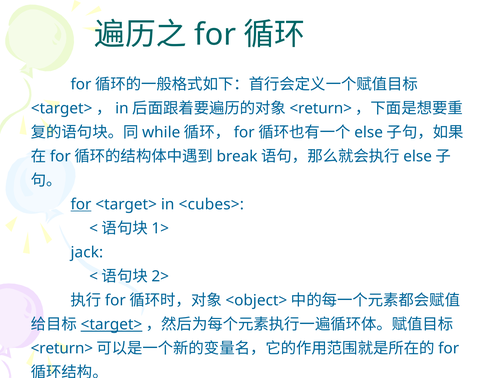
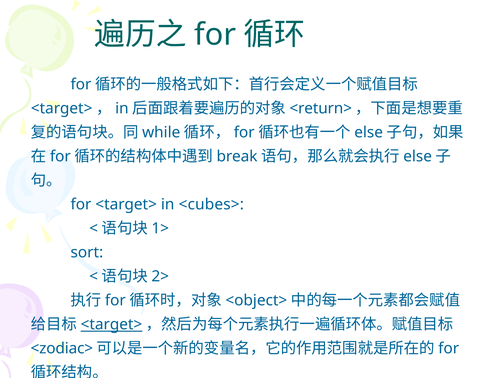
for underline: present -> none (81, 204)
jack: jack -> sort (87, 252)
<return>: <return> -> <zodiac> (62, 348)
